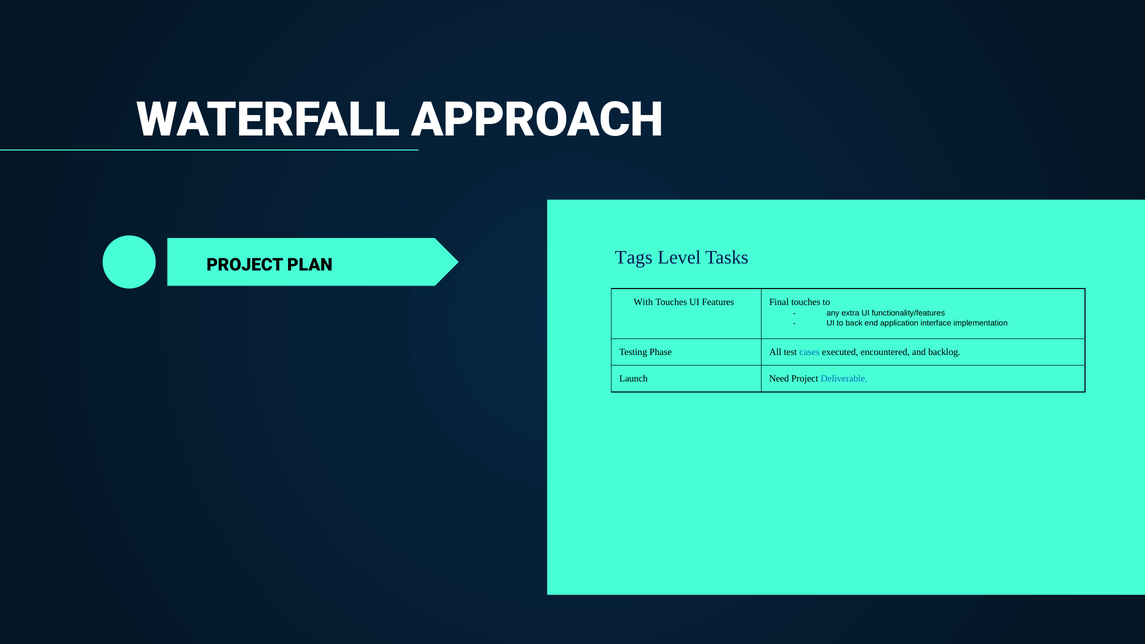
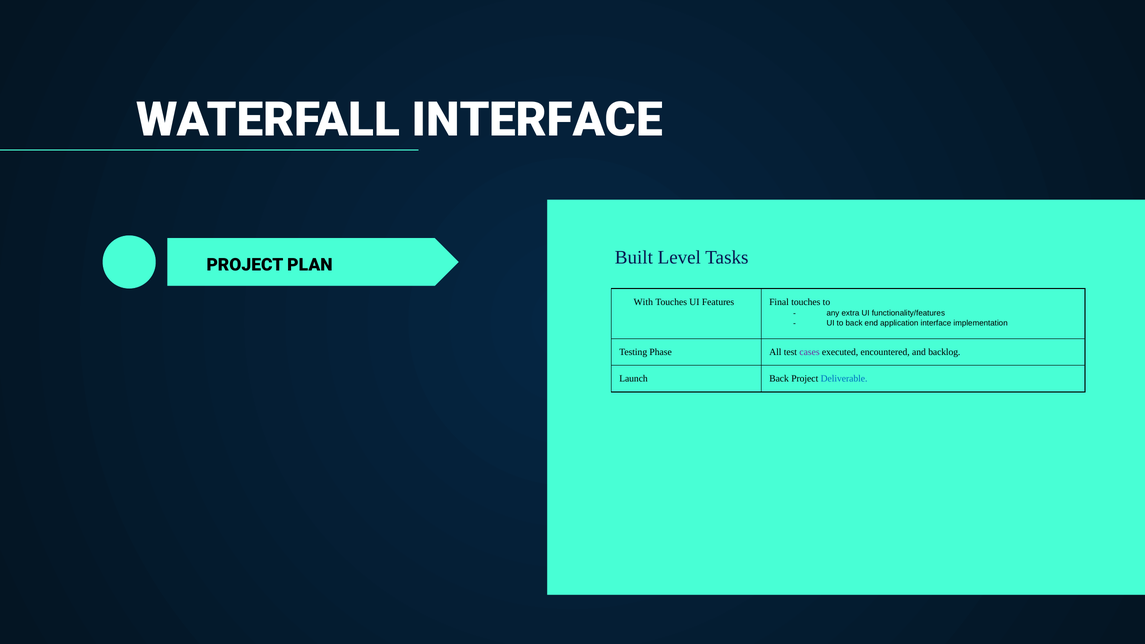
WATERFALL APPROACH: APPROACH -> INTERFACE (537, 120)
Tags: Tags -> Built (634, 258)
cases colour: blue -> purple (810, 352)
Launch Need: Need -> Back (779, 379)
